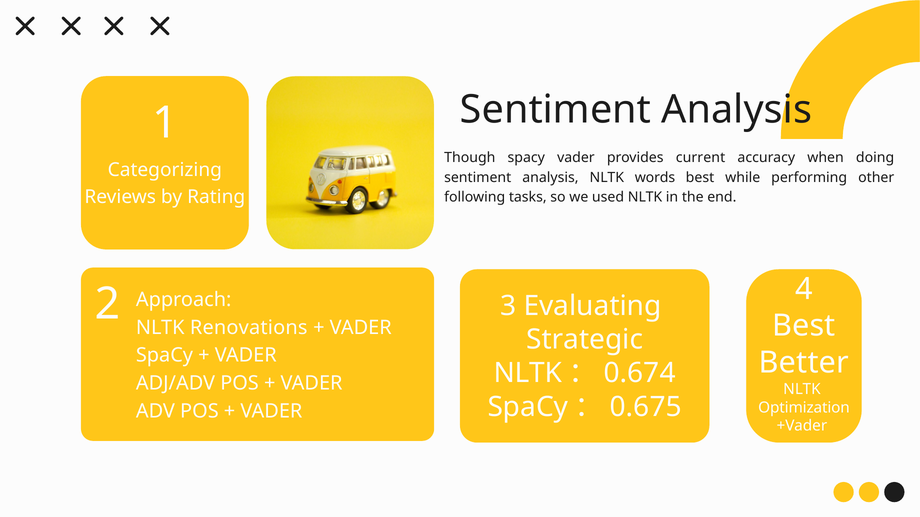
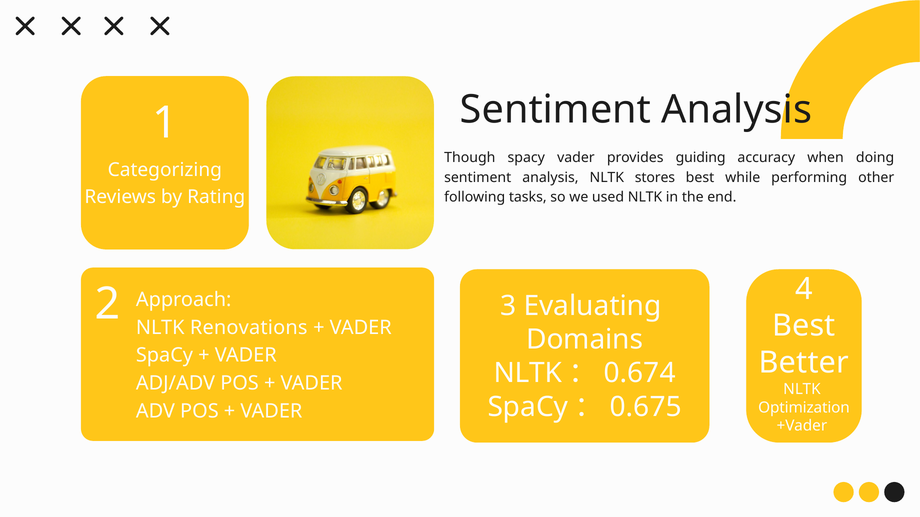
current: current -> guiding (701, 158)
words: words -> stores (655, 178)
Strategic: Strategic -> Domains (585, 340)
